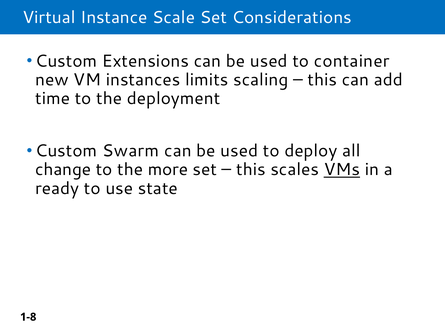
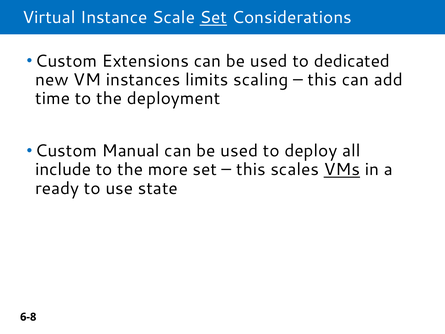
Set underline: none -> present (213, 18)
container: container -> dedicated (352, 61)
Swarm: Swarm -> Manual (131, 151)
change: change -> include (63, 169)
1-8: 1-8 -> 6-8 (28, 317)
